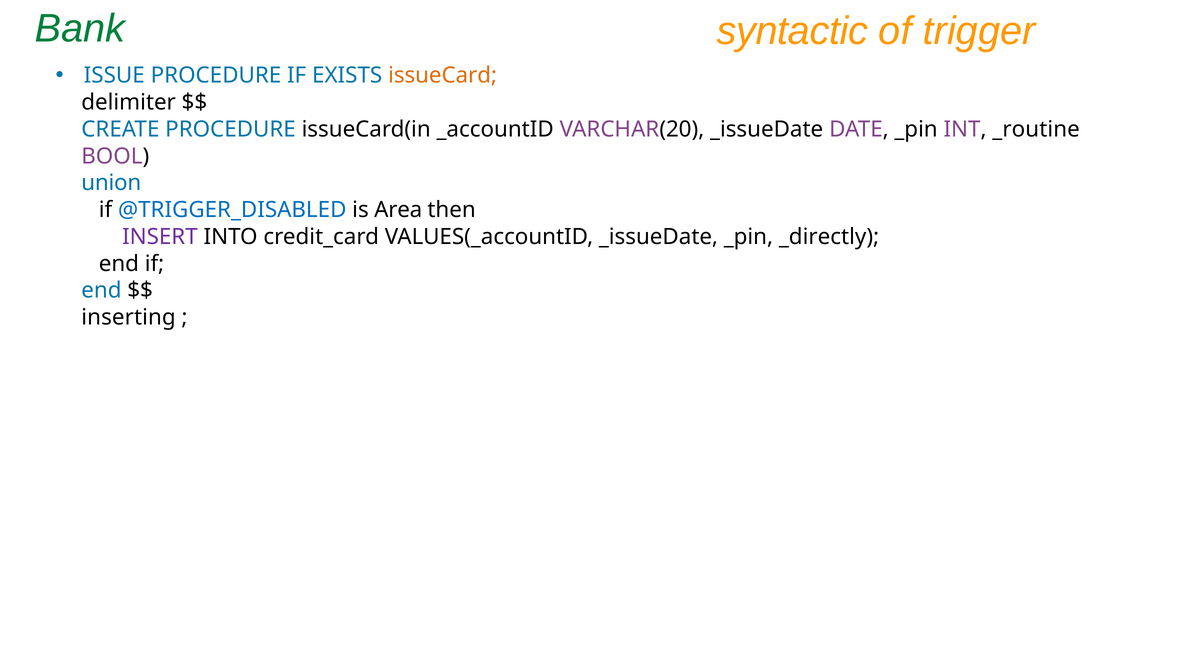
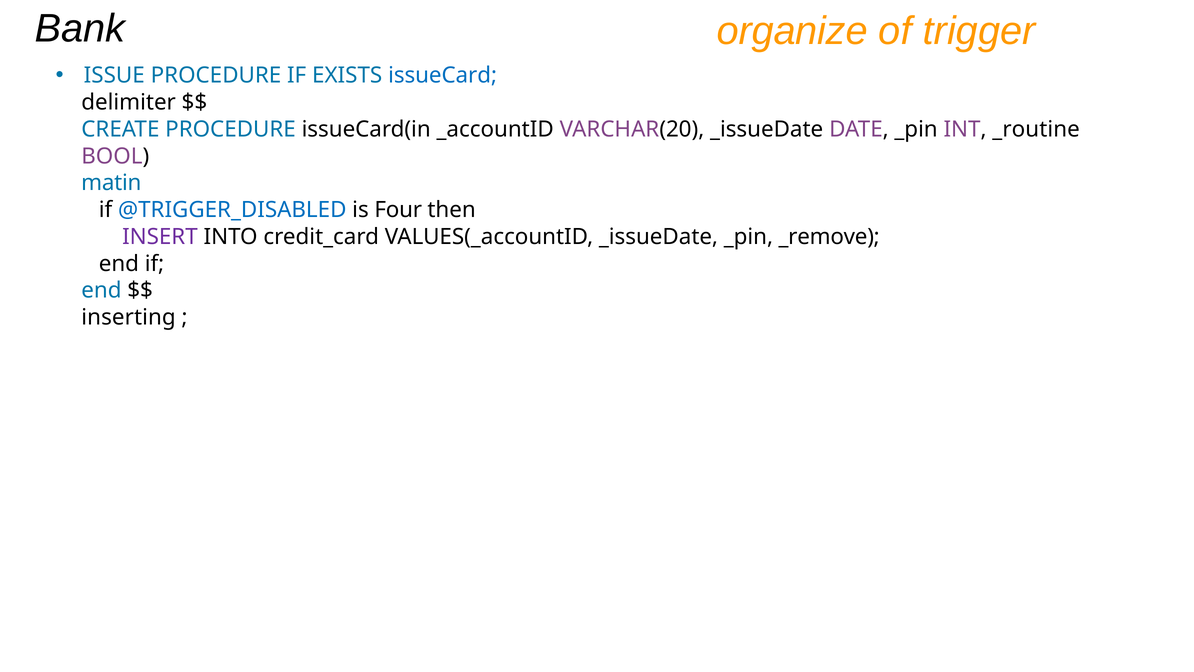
Bank colour: green -> black (80, 28)
syntactic: syntactic -> organize (792, 31)
issueCard colour: orange -> blue (443, 75)
union: union -> matin (111, 183)
Area: Area -> Four (398, 210)
_directly: _directly -> _remove (829, 237)
